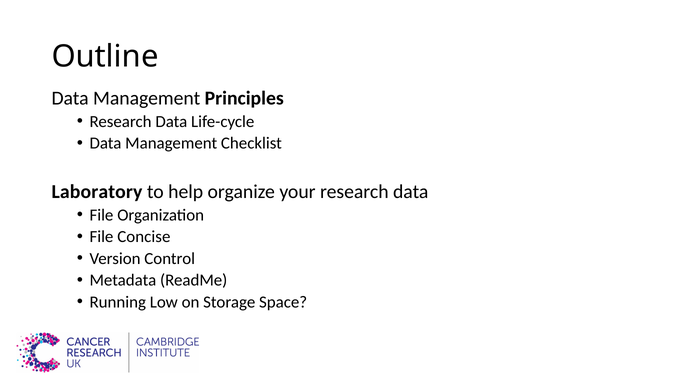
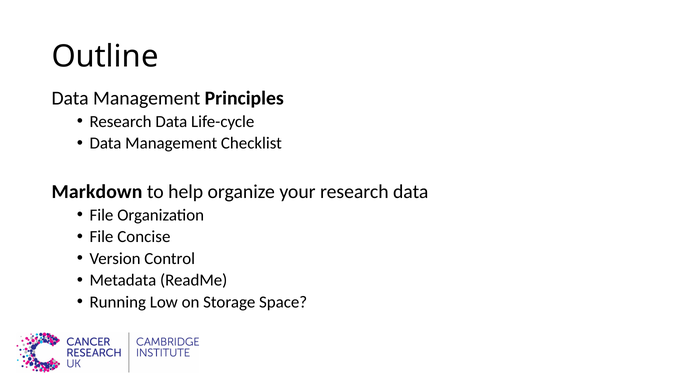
Laboratory: Laboratory -> Markdown (97, 192)
